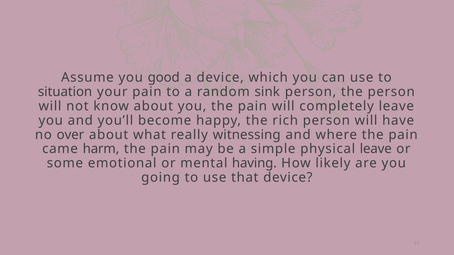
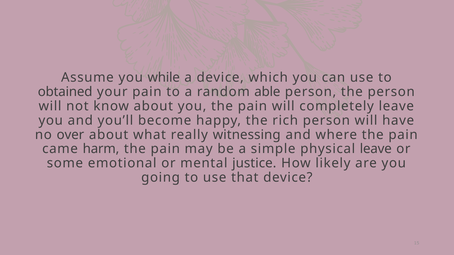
good: good -> while (164, 78)
situation: situation -> obtained (65, 92)
sink: sink -> able (267, 92)
having: having -> justice (254, 163)
